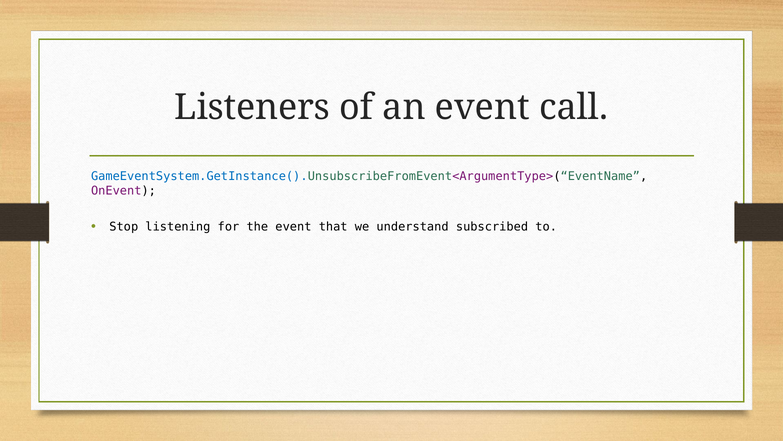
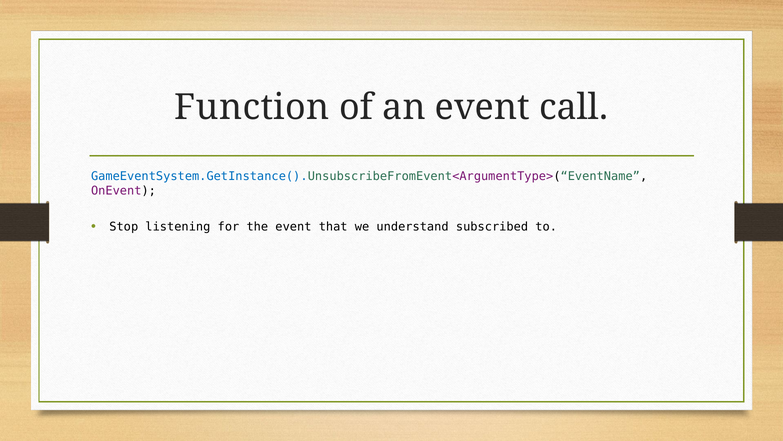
Listeners: Listeners -> Function (252, 107)
